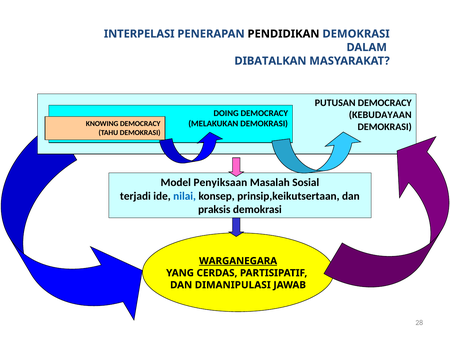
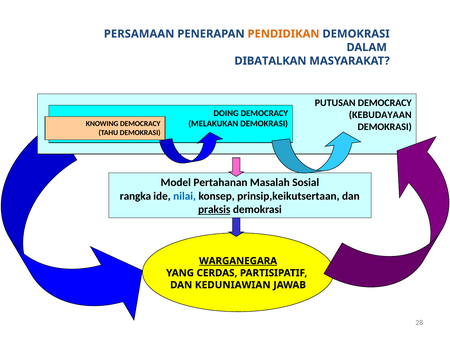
INTERPELASI: INTERPELASI -> PERSAMAAN (139, 34)
PENDIDIKAN colour: black -> orange (284, 34)
Penyiksaan: Penyiksaan -> Pertahanan (220, 182)
terjadi: terjadi -> rangka (135, 196)
praksis underline: none -> present (214, 209)
DIMANIPULASI: DIMANIPULASI -> KEDUNIAWIAN (233, 285)
